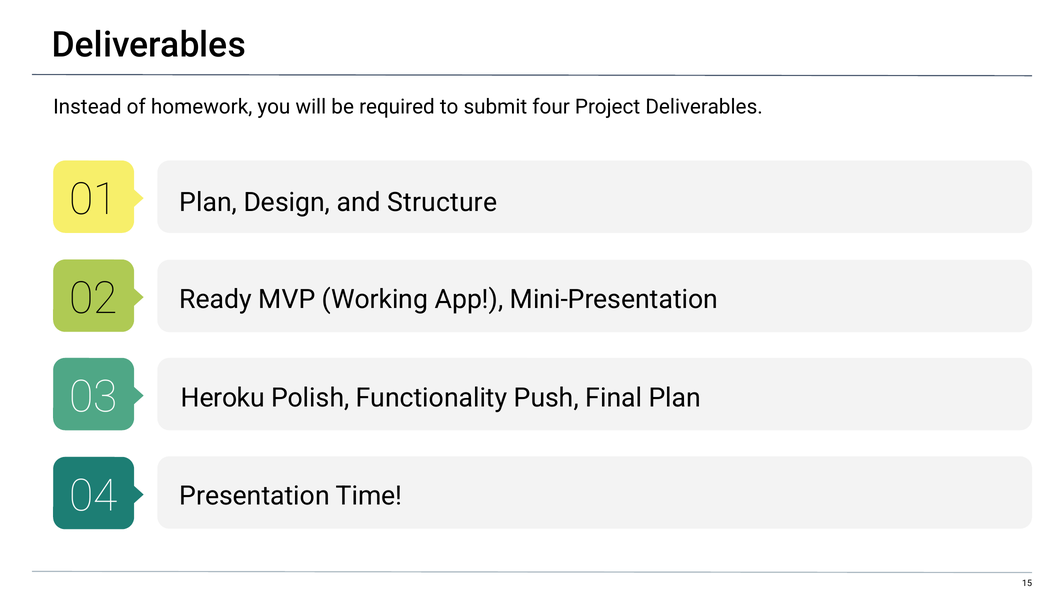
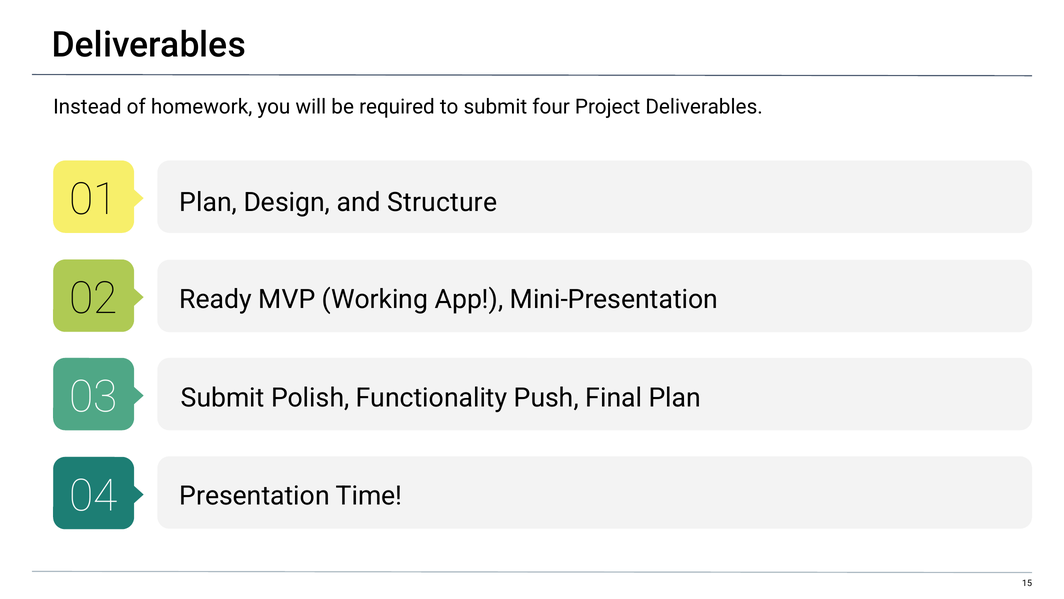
Heroku: Heroku -> Submit (223, 397)
